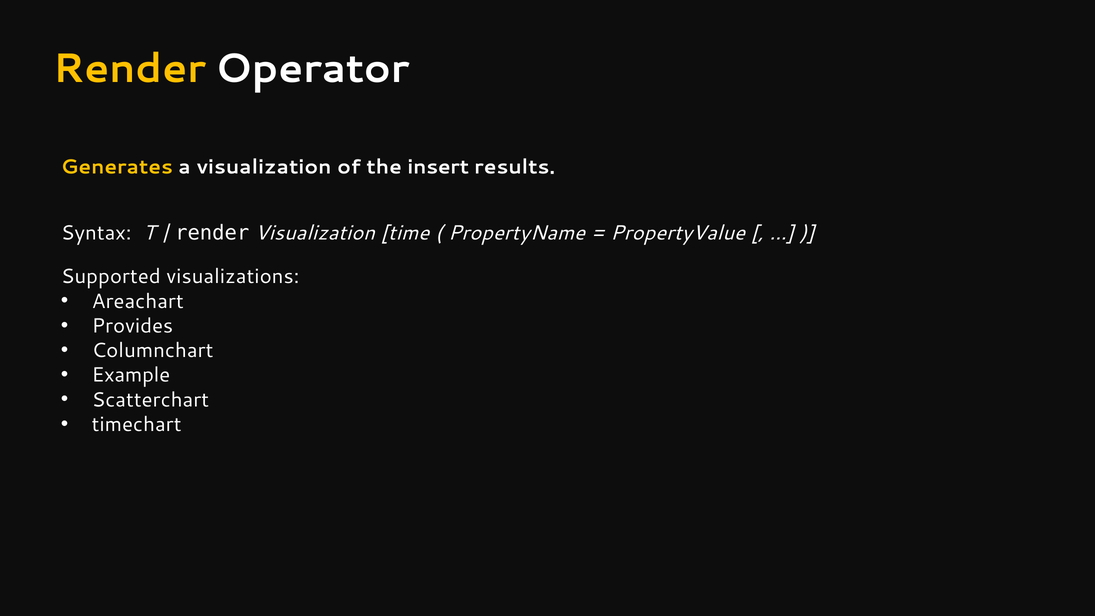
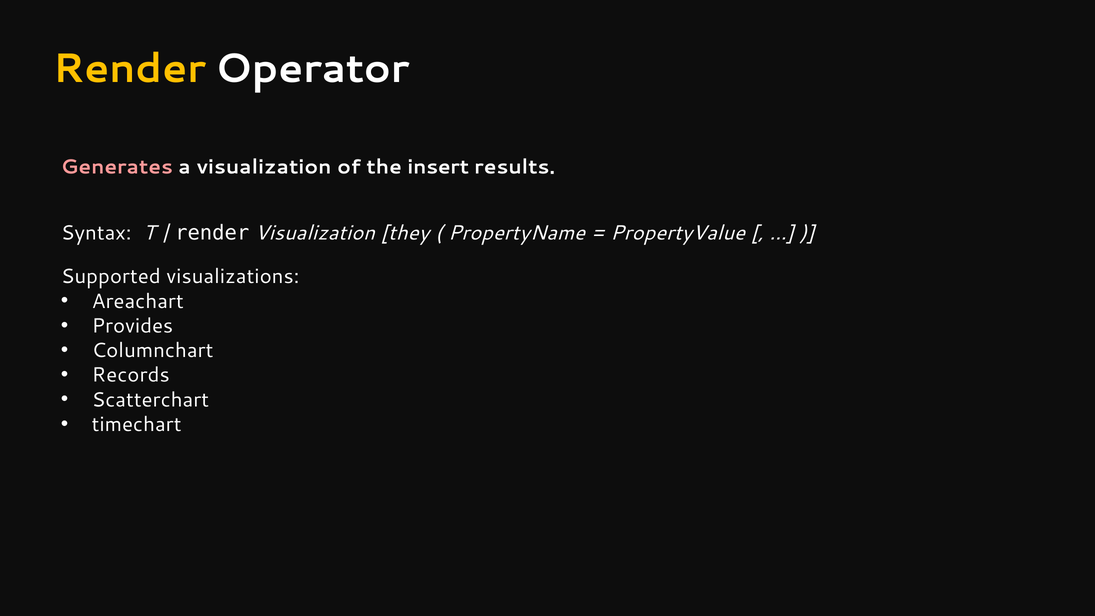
Generates colour: yellow -> pink (117, 167)
time: time -> they (405, 233)
Example: Example -> Records (131, 375)
